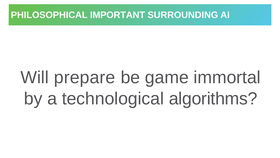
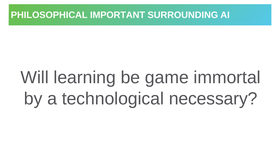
prepare: prepare -> learning (85, 77)
algorithms: algorithms -> necessary (213, 98)
